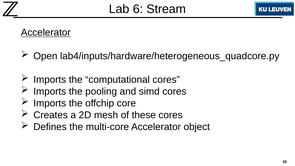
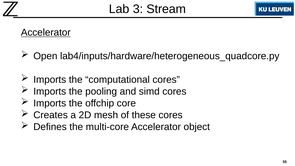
6: 6 -> 3 (138, 9)
